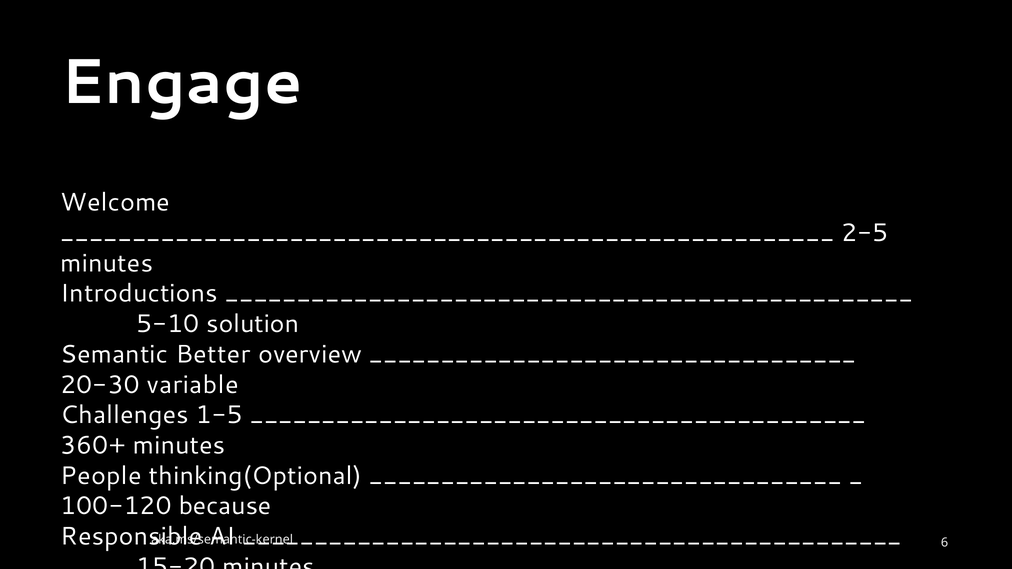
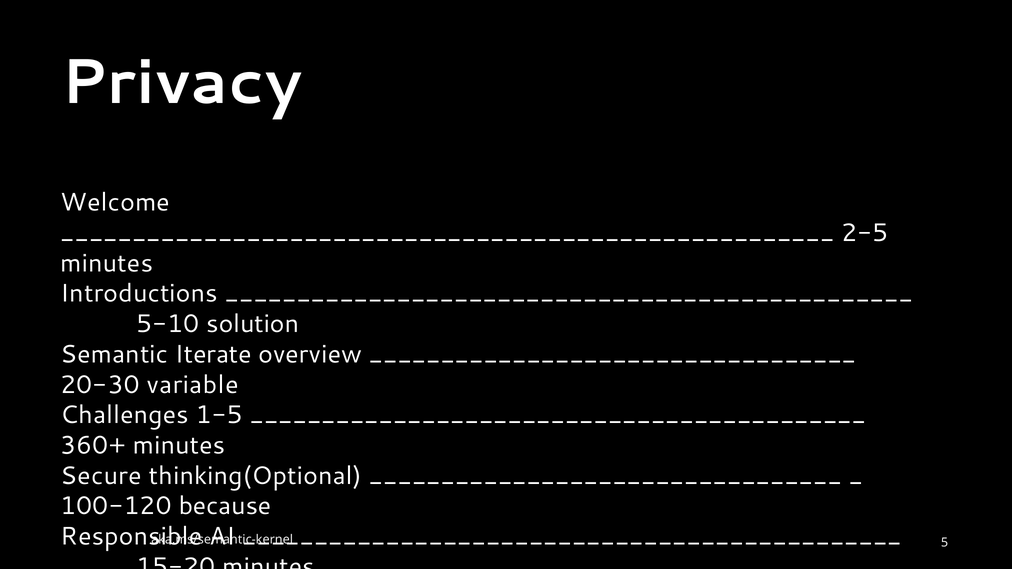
Engage: Engage -> Privacy (181, 83)
Better: Better -> Iterate (213, 354)
People: People -> Secure (101, 476)
6: 6 -> 5 (945, 543)
